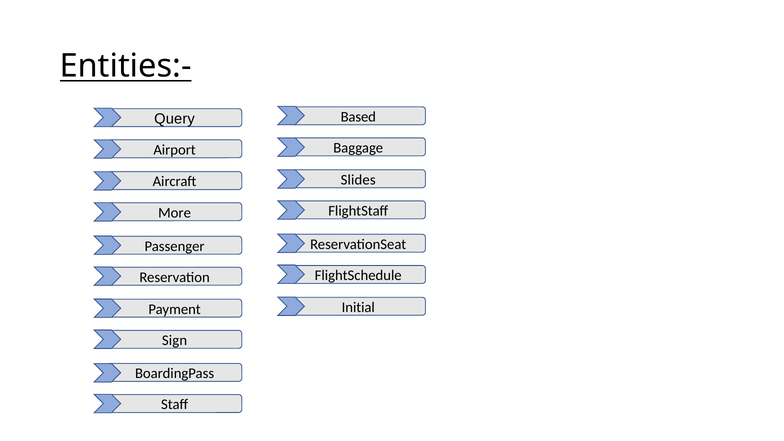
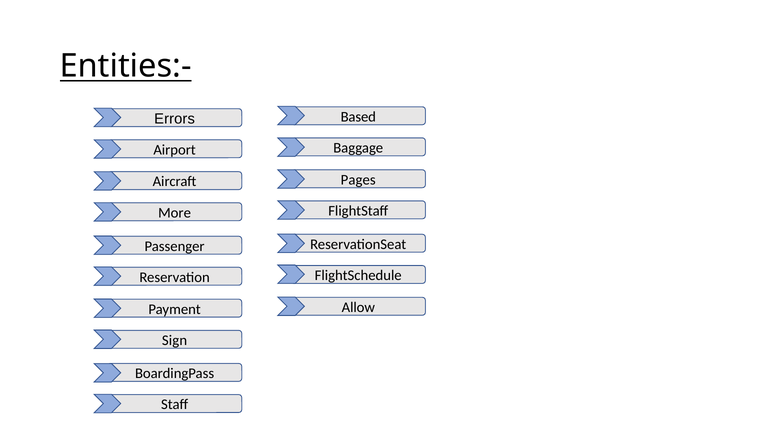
Query: Query -> Errors (175, 119)
Slides: Slides -> Pages (358, 180)
Initial: Initial -> Allow (358, 307)
